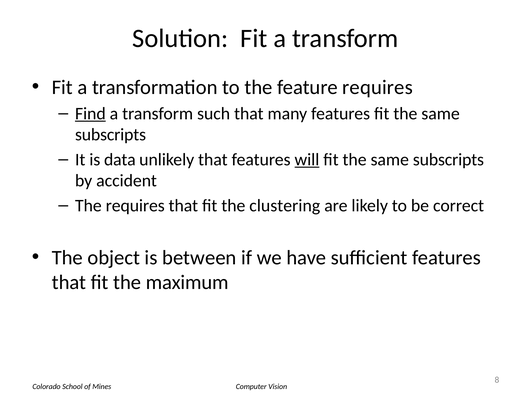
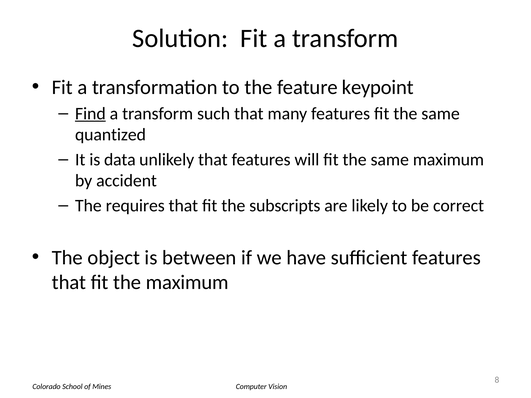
feature requires: requires -> keypoint (378, 87)
subscripts: subscripts -> quantized (110, 135)
will underline: present -> none (307, 160)
subscripts: subscripts -> maximum (448, 160)
clustering: clustering -> subscripts (285, 206)
